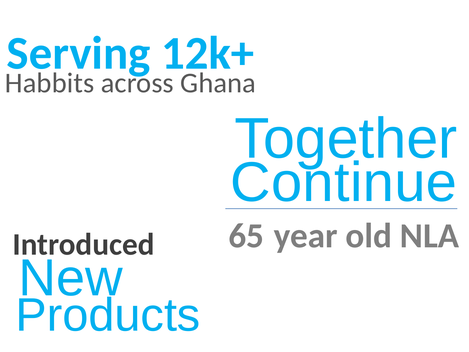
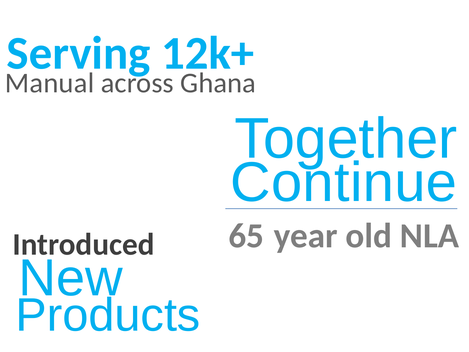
Habbits: Habbits -> Manual (50, 83)
